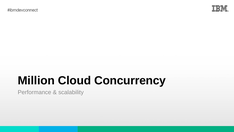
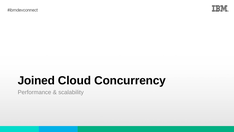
Million: Million -> Joined (36, 80)
